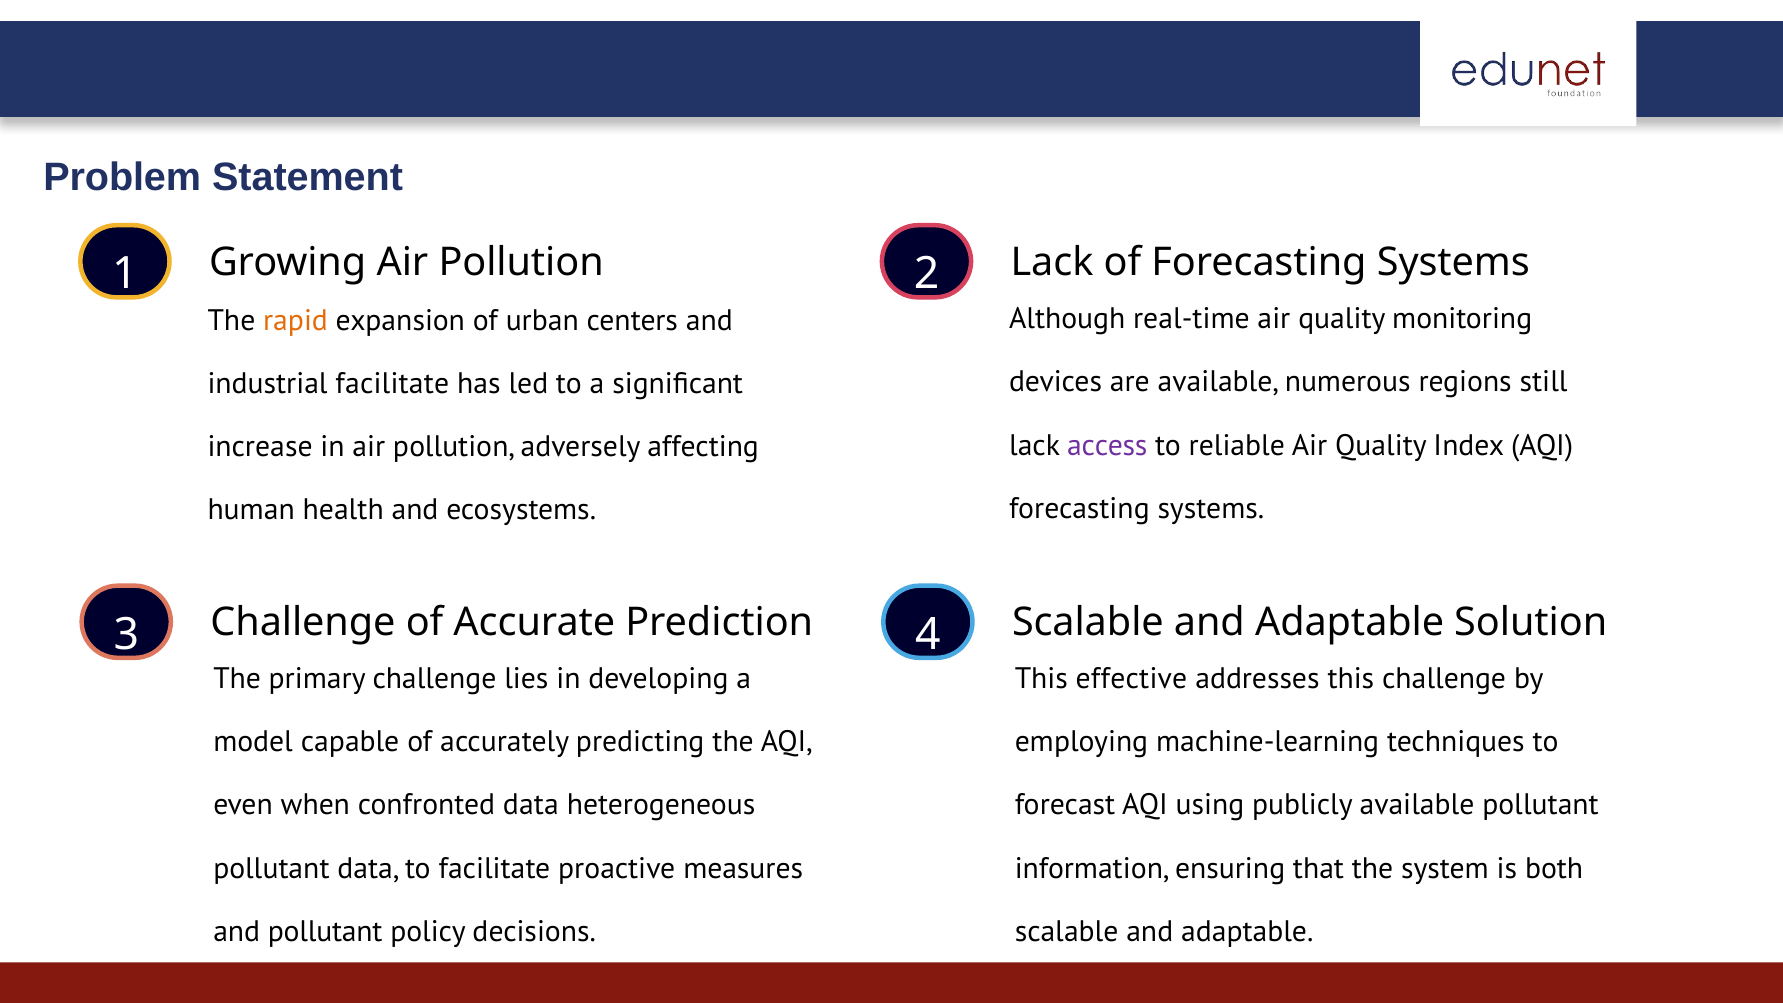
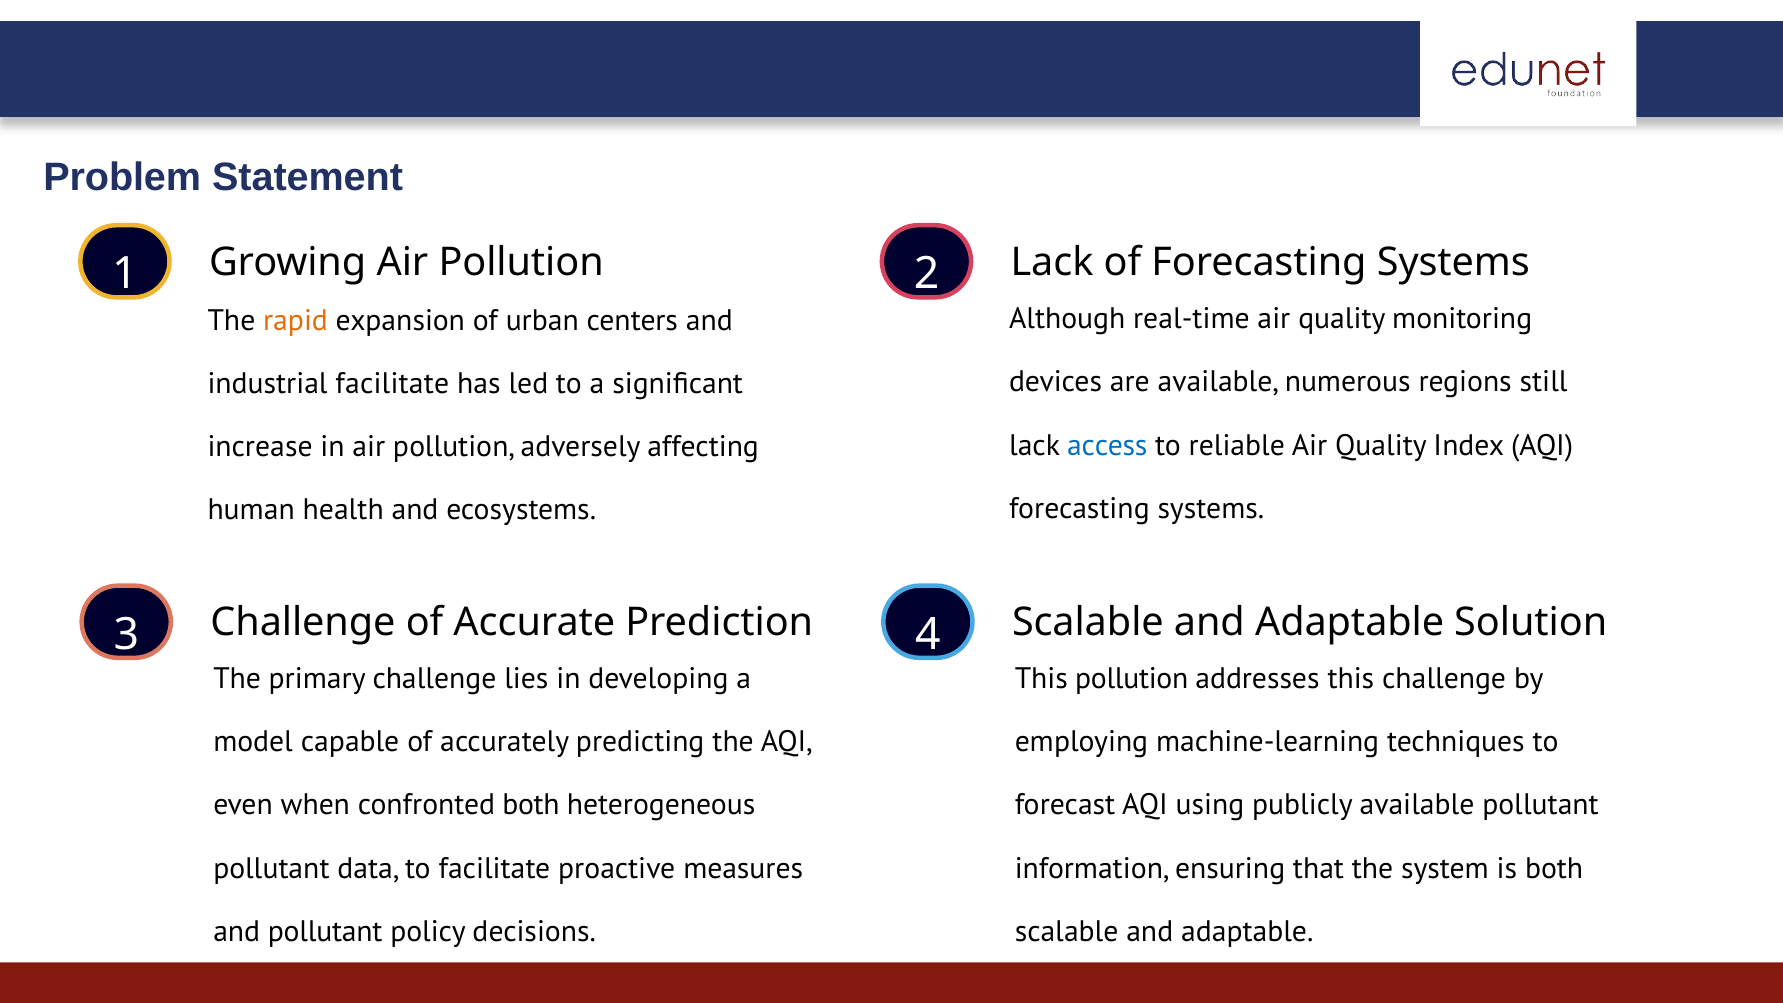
access colour: purple -> blue (1107, 445)
This effective: effective -> pollution (1132, 679)
confronted data: data -> both (531, 805)
